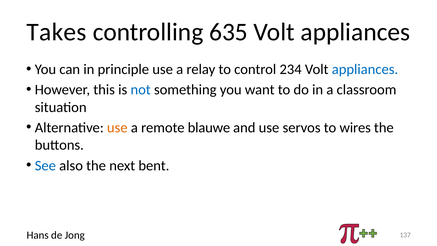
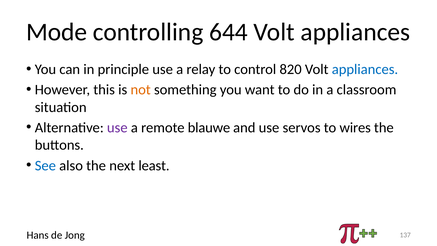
Takes: Takes -> Mode (57, 32)
635: 635 -> 644 (228, 32)
234: 234 -> 820 (291, 69)
not colour: blue -> orange (141, 90)
use colour: orange -> purple (117, 128)
bent: bent -> least (154, 165)
